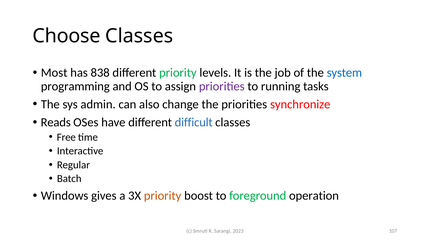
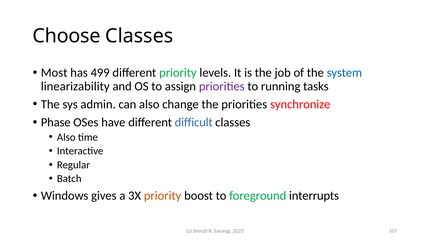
838: 838 -> 499 (100, 73)
programming: programming -> linearizability (75, 86)
Reads: Reads -> Phase (56, 122)
Free: Free -> Also (66, 137)
operation: operation -> interrupts (314, 196)
